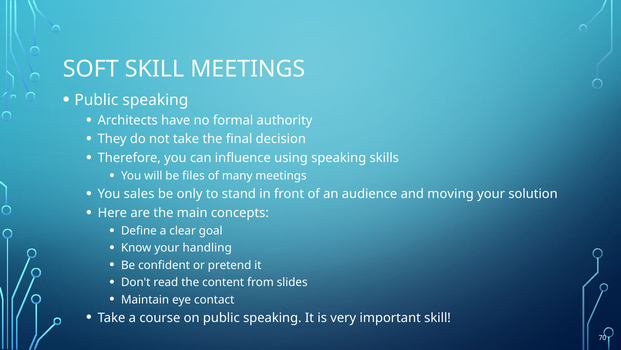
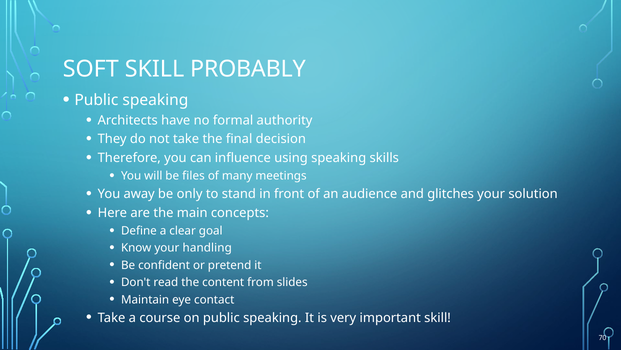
SKILL MEETINGS: MEETINGS -> PROBABLY (248, 69)
sales: sales -> away (139, 194)
moving: moving -> glitches (451, 194)
